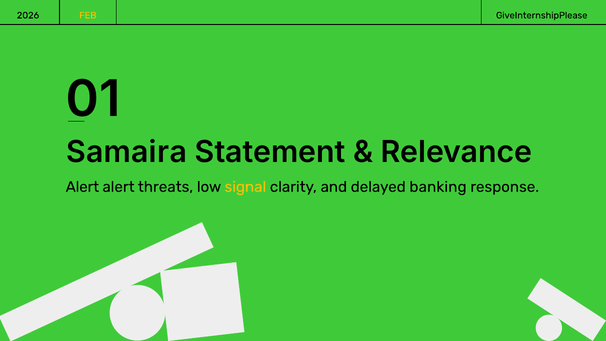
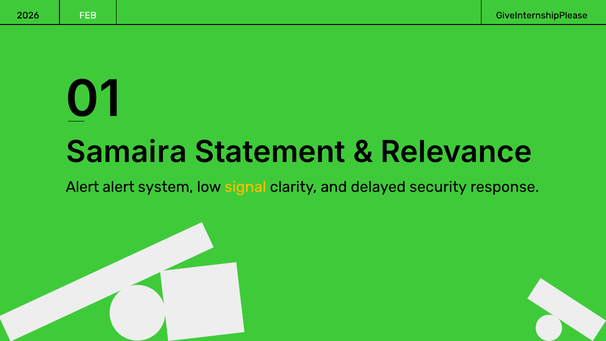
FEB colour: yellow -> white (88, 15)
threats: threats -> system (166, 187)
banking: banking -> security (438, 187)
